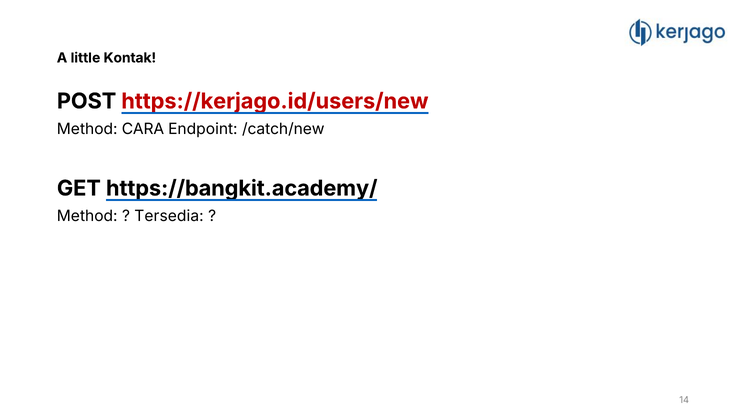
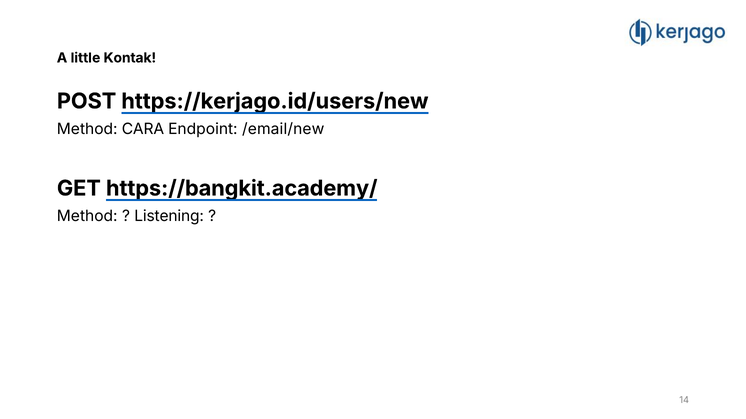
https://kerjago.id/users/new colour: red -> black (275, 101)
/catch/new: /catch/new -> /email/new (283, 129)
Tersedia: Tersedia -> Listening (169, 217)
